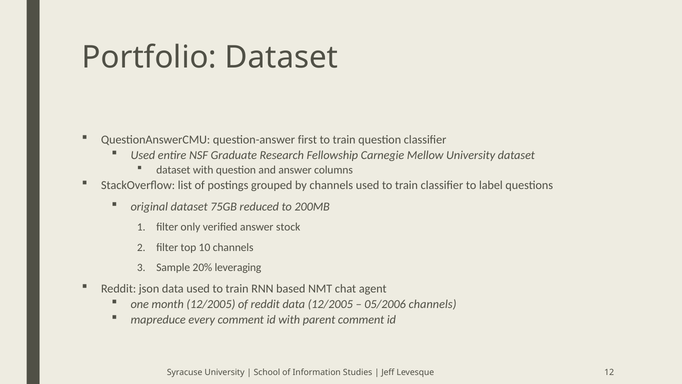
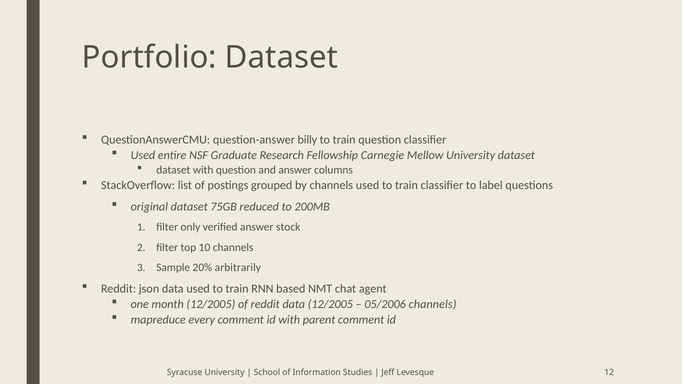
first: first -> billy (307, 140)
leveraging: leveraging -> arbitrarily (238, 267)
